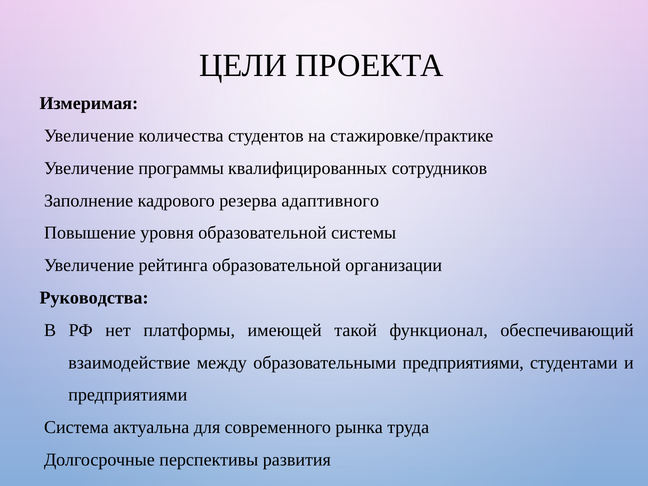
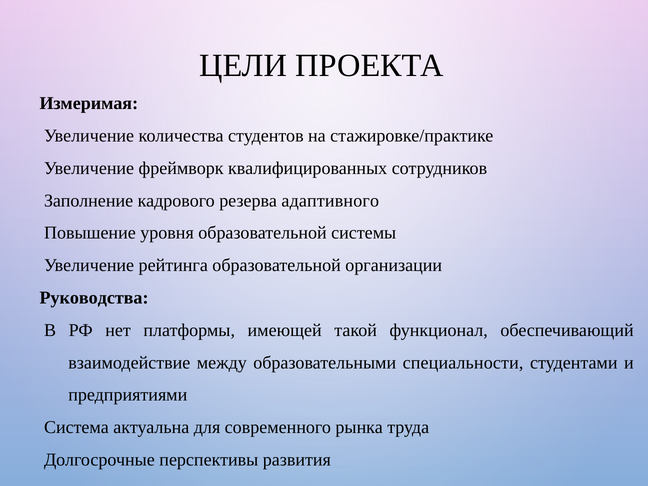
программы: программы -> фреймворк (181, 168)
образовательными предприятиями: предприятиями -> специальности (463, 363)
